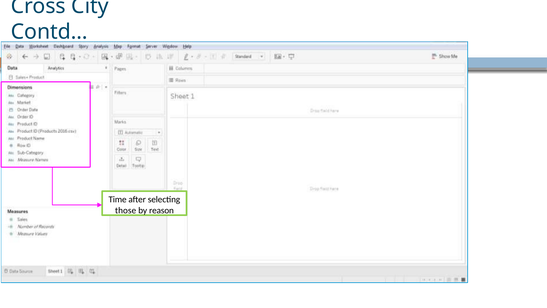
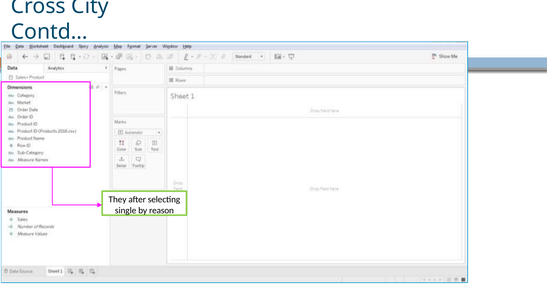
Time: Time -> They (118, 200)
those: those -> single (126, 210)
